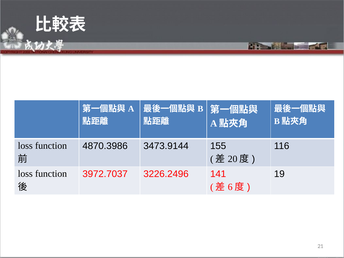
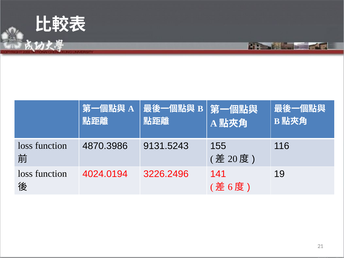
3473.9144: 3473.9144 -> 9131.5243 (166, 146)
3972.7037: 3972.7037 -> 4024.0194 (105, 174)
